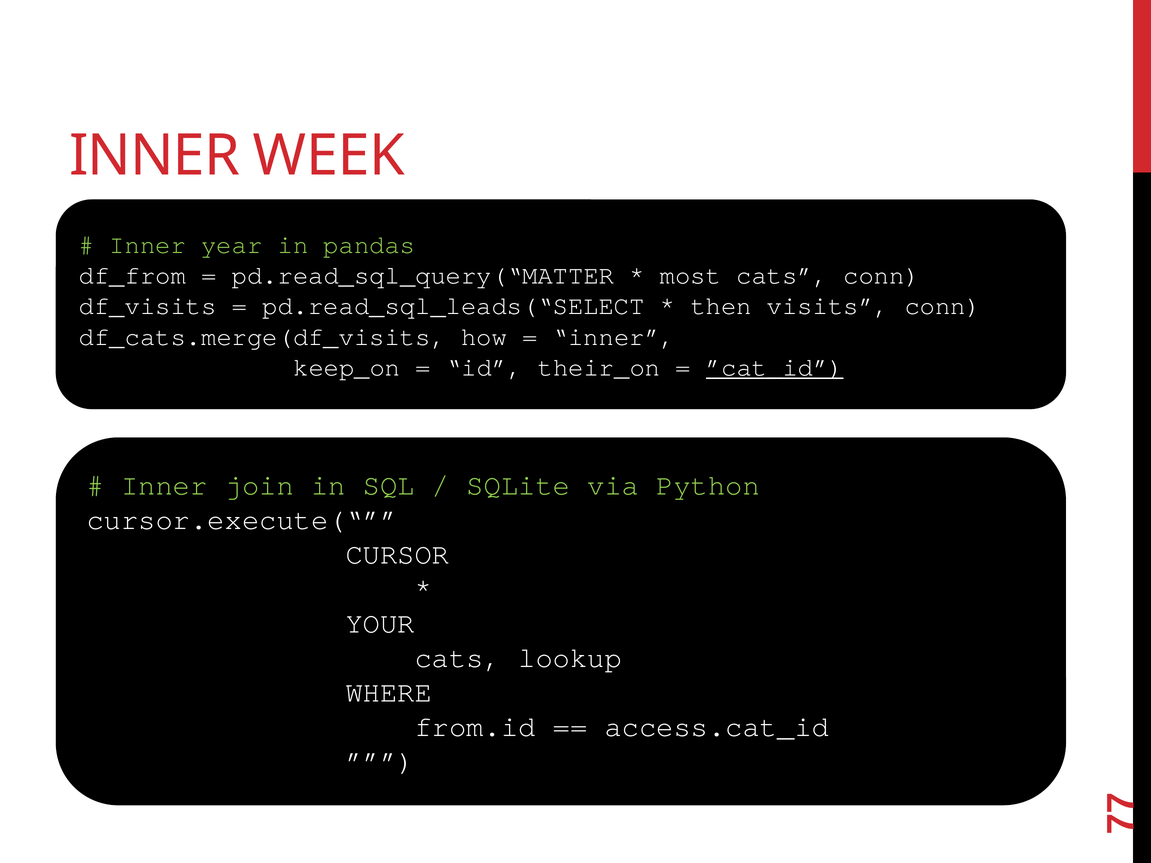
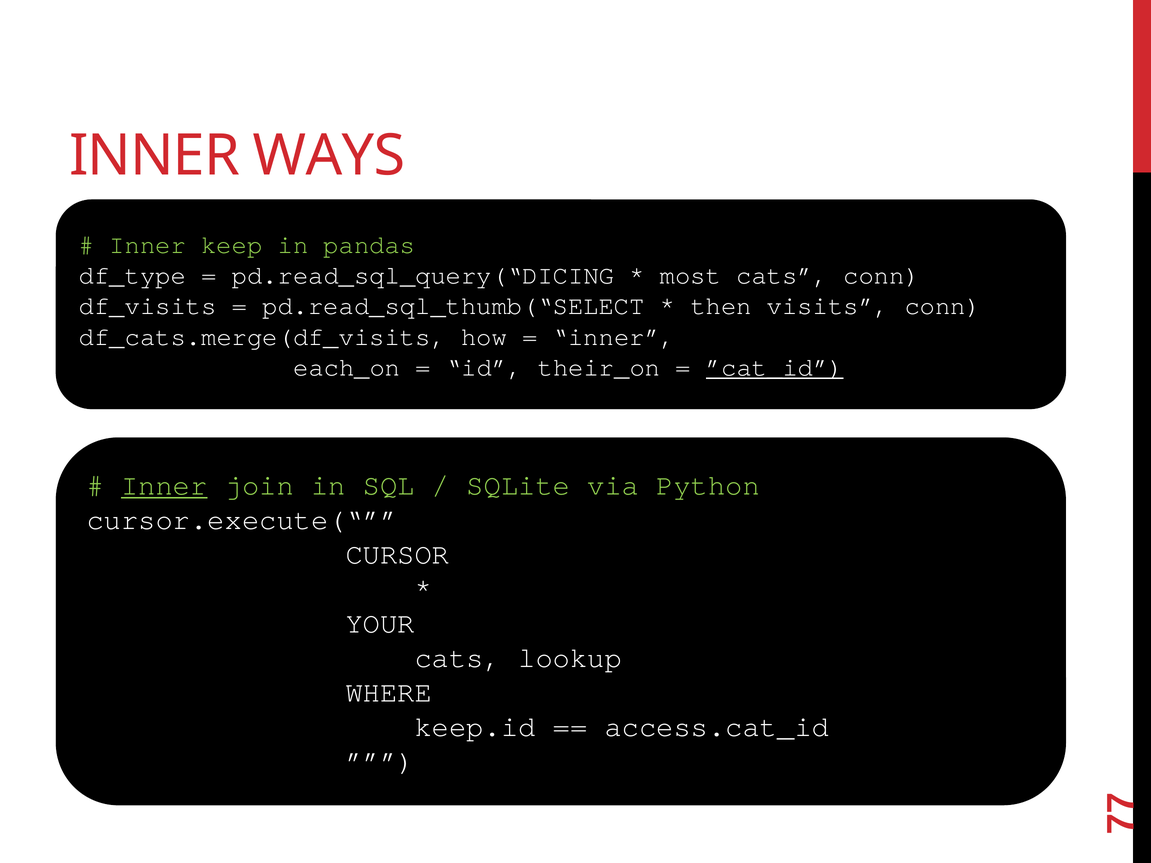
WEEK: WEEK -> WAYS (329, 156)
year: year -> keep (232, 245)
df_from: df_from -> df_type (132, 275)
pd.read_sql_query(“MATTER: pd.read_sql_query(“MATTER -> pd.read_sql_query(“DICING (423, 275)
pd.read_sql_leads(“SELECT: pd.read_sql_leads(“SELECT -> pd.read_sql_thumb(“SELECT (453, 306)
keep_on: keep_on -> each_on (347, 367)
Inner underline: none -> present (164, 485)
from.id: from.id -> keep.id (475, 727)
